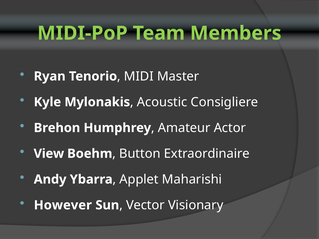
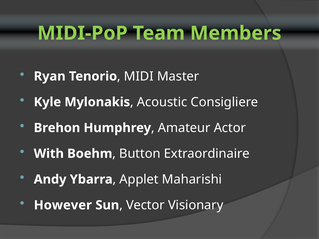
View: View -> With (49, 154)
